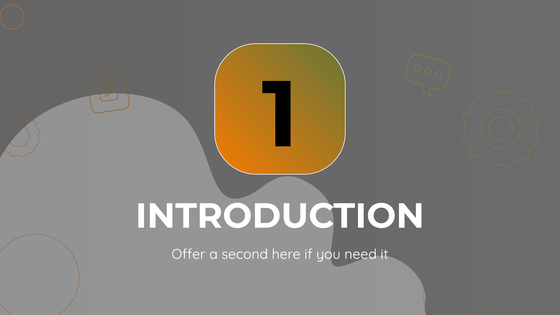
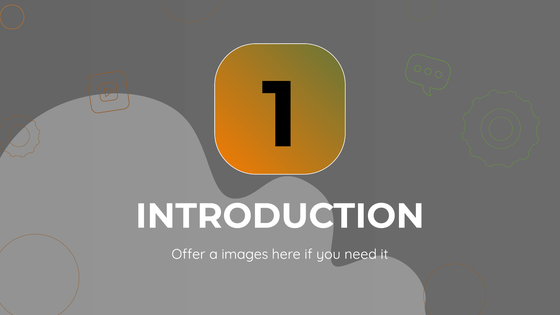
second: second -> images (245, 254)
